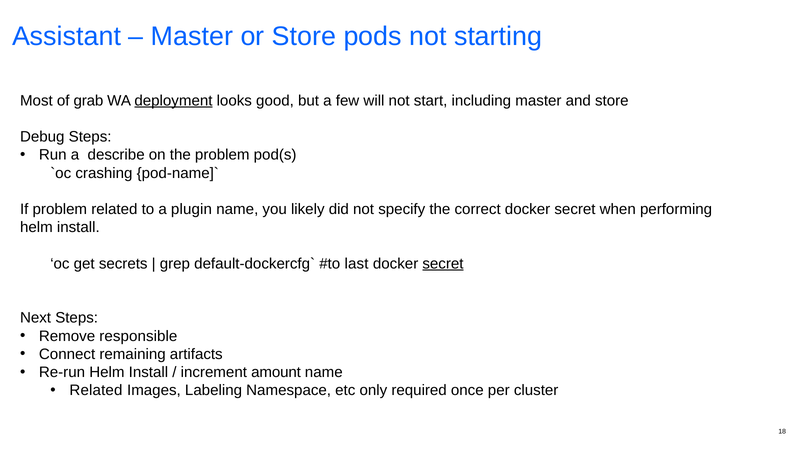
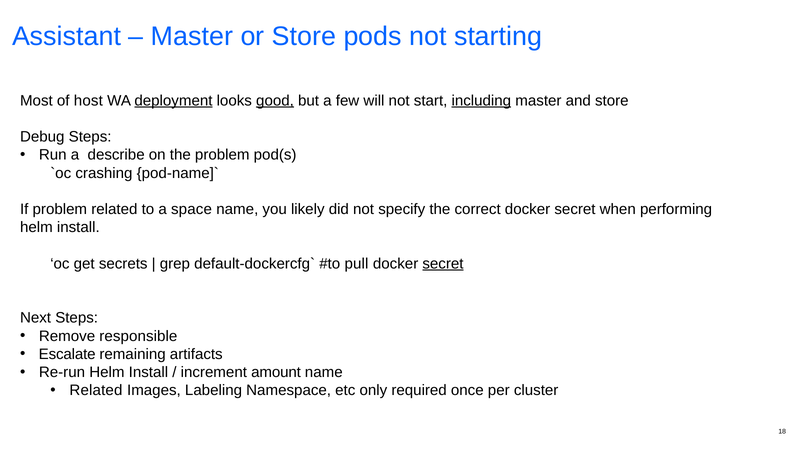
grab: grab -> host (88, 101)
good underline: none -> present (275, 101)
including underline: none -> present (481, 101)
plugin: plugin -> space (191, 209)
last: last -> pull (356, 264)
Connect: Connect -> Escalate (67, 355)
